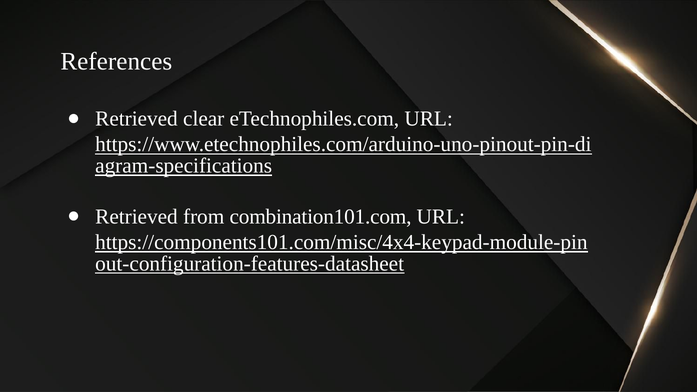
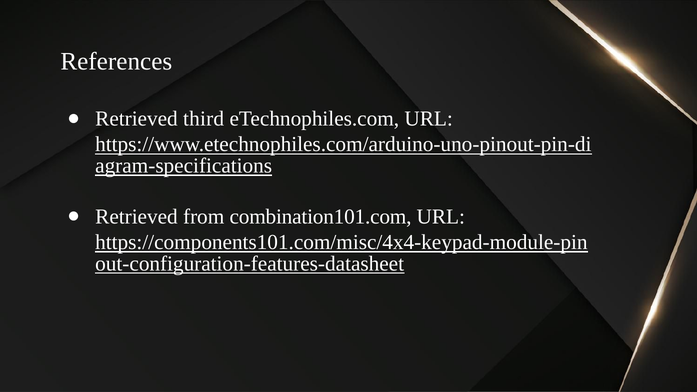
clear: clear -> third (204, 119)
